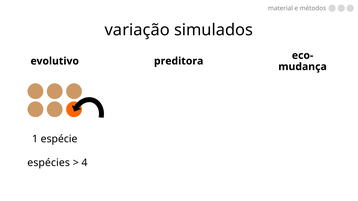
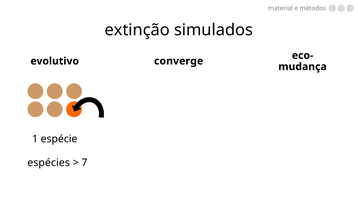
variação: variação -> extinção (137, 30)
preditora: preditora -> converge (179, 61)
4: 4 -> 7 (84, 163)
